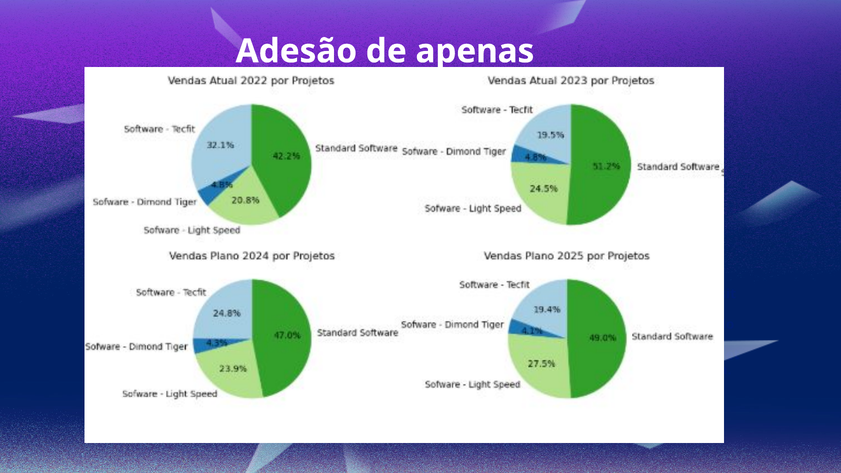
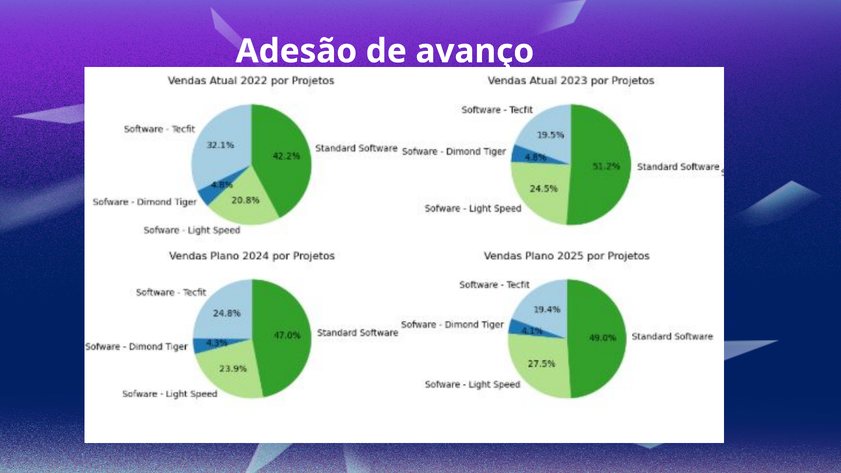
apenas: apenas -> avanço (475, 51)
